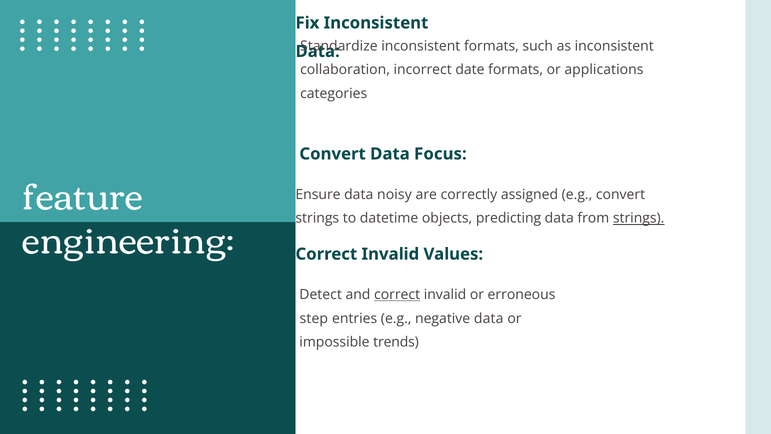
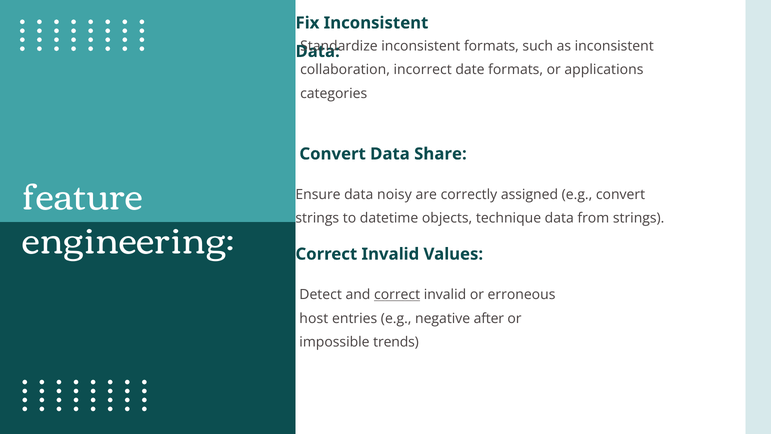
Focus: Focus -> Share (440, 154)
predicting: predicting -> technique (509, 218)
strings underline: present -> none (639, 218)
step: step -> host (314, 318)
negative data: data -> after (489, 318)
